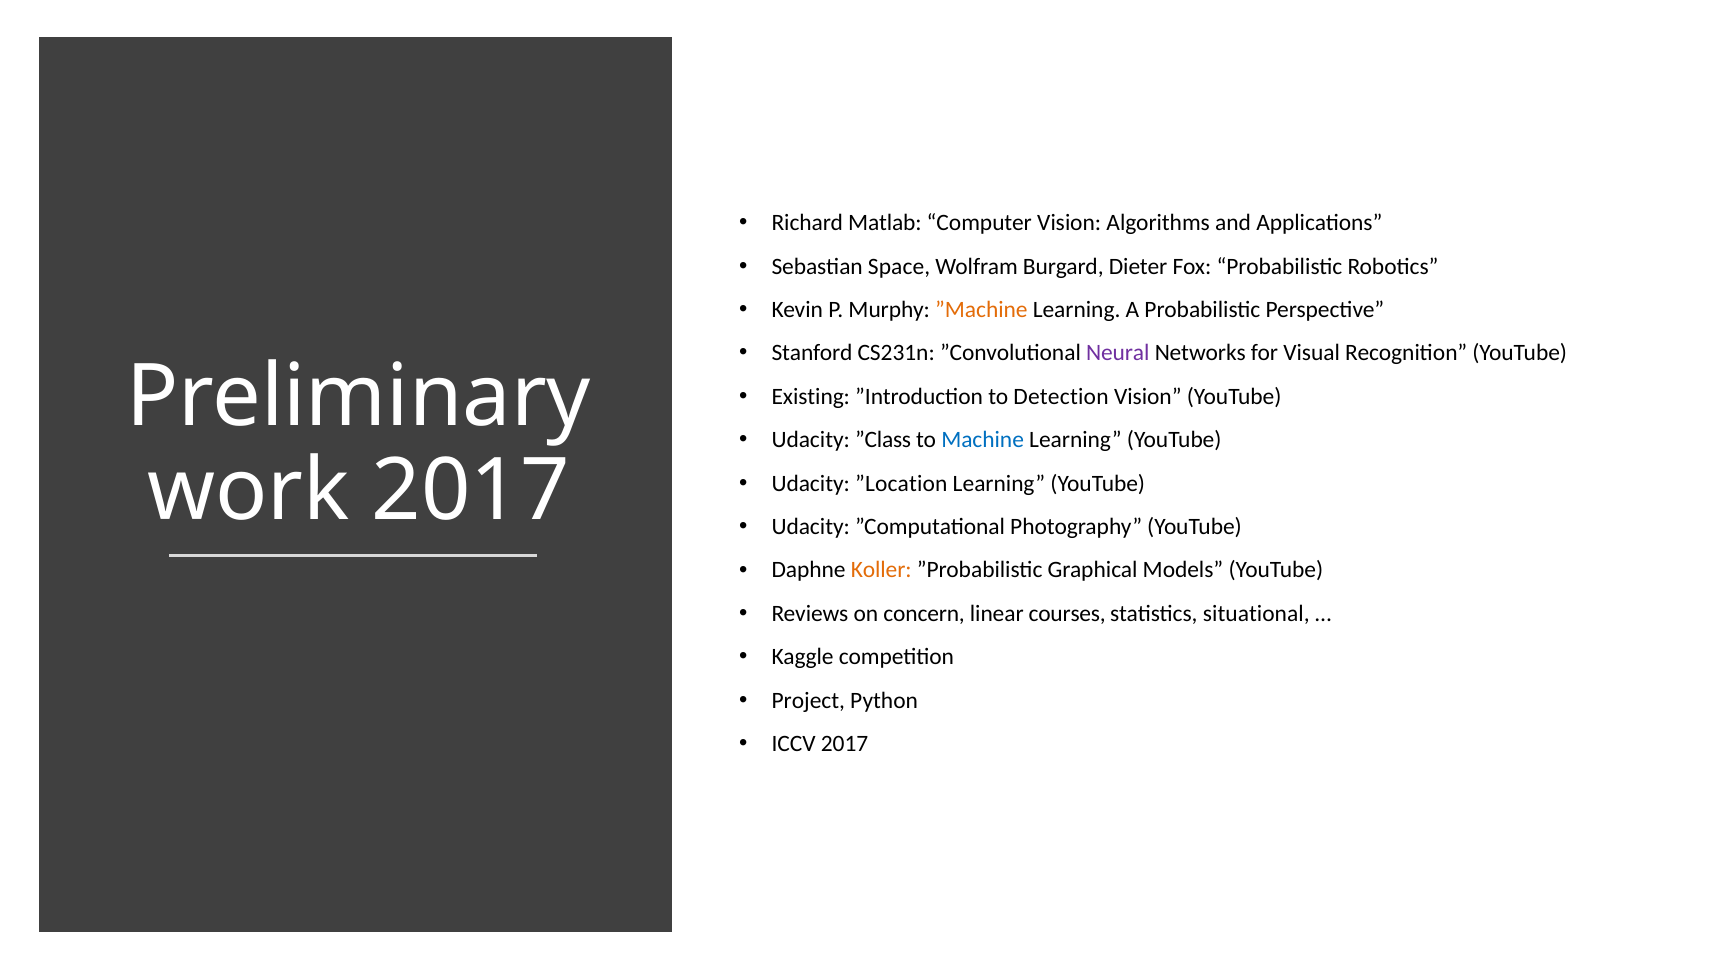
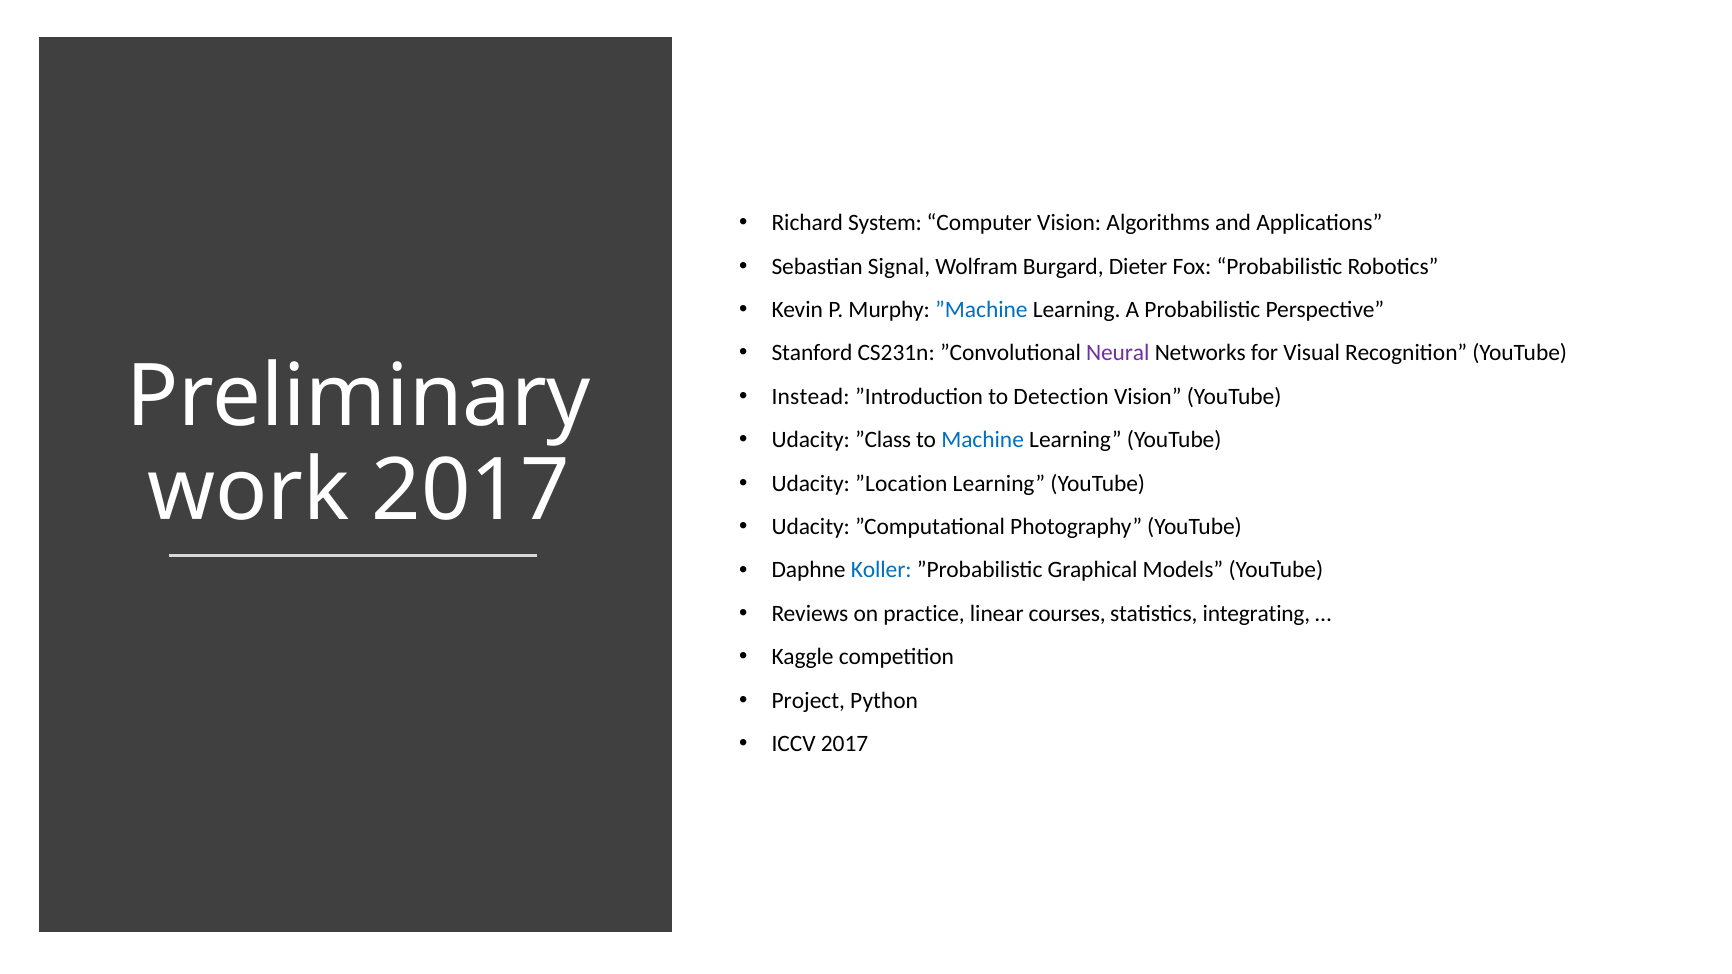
Matlab: Matlab -> System (885, 223)
Space: Space -> Signal (899, 266)
”Machine colour: orange -> blue (981, 310)
Existing: Existing -> Instead (811, 397)
Koller colour: orange -> blue (881, 570)
concern: concern -> practice (924, 614)
situational: situational -> integrating (1256, 614)
